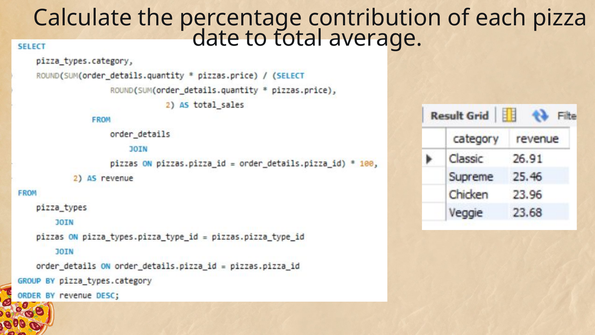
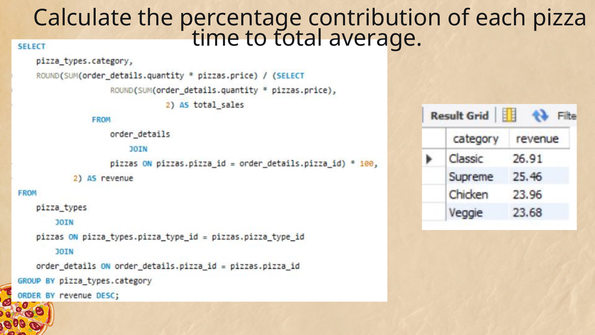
date: date -> time (216, 38)
